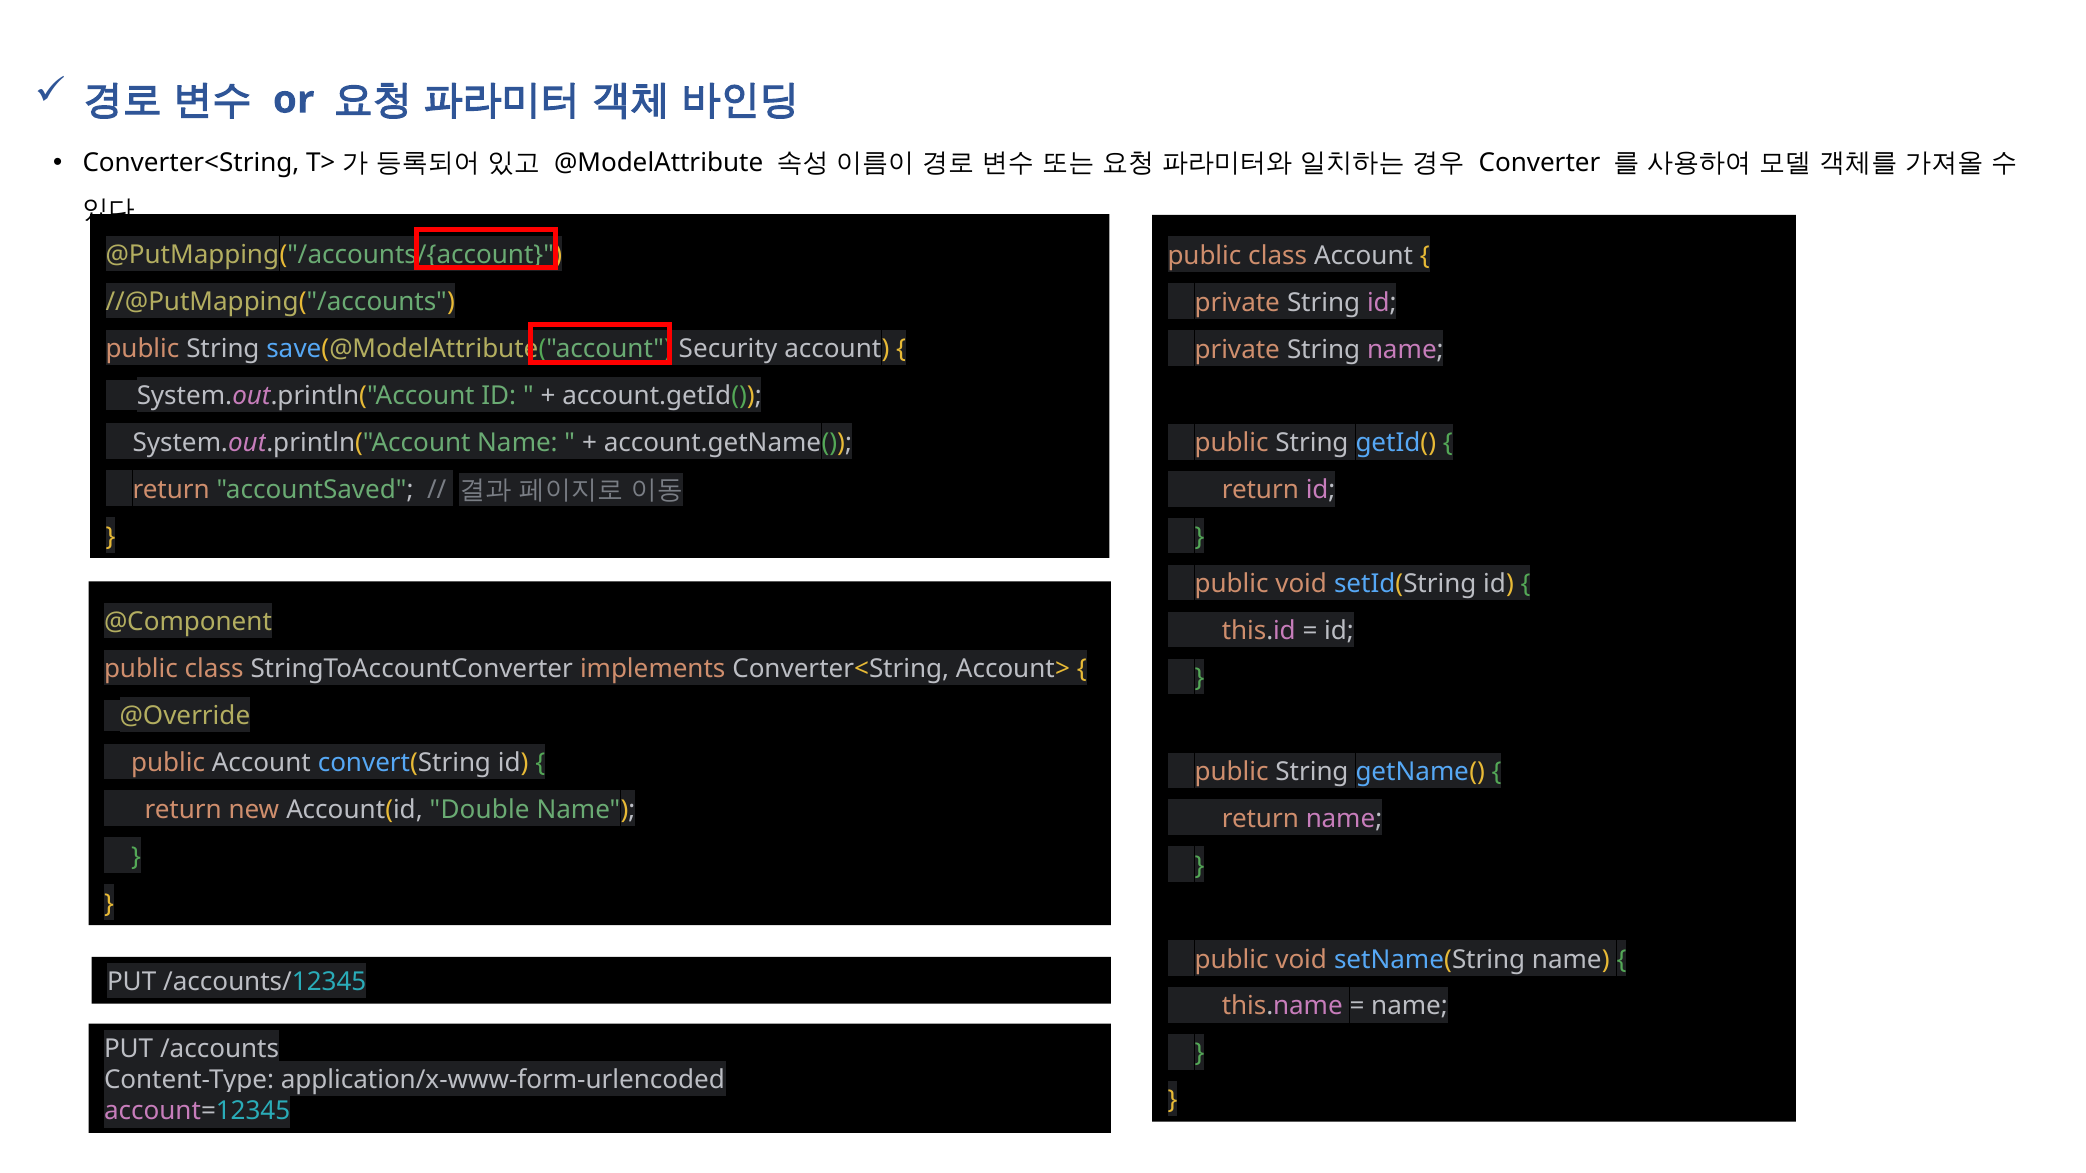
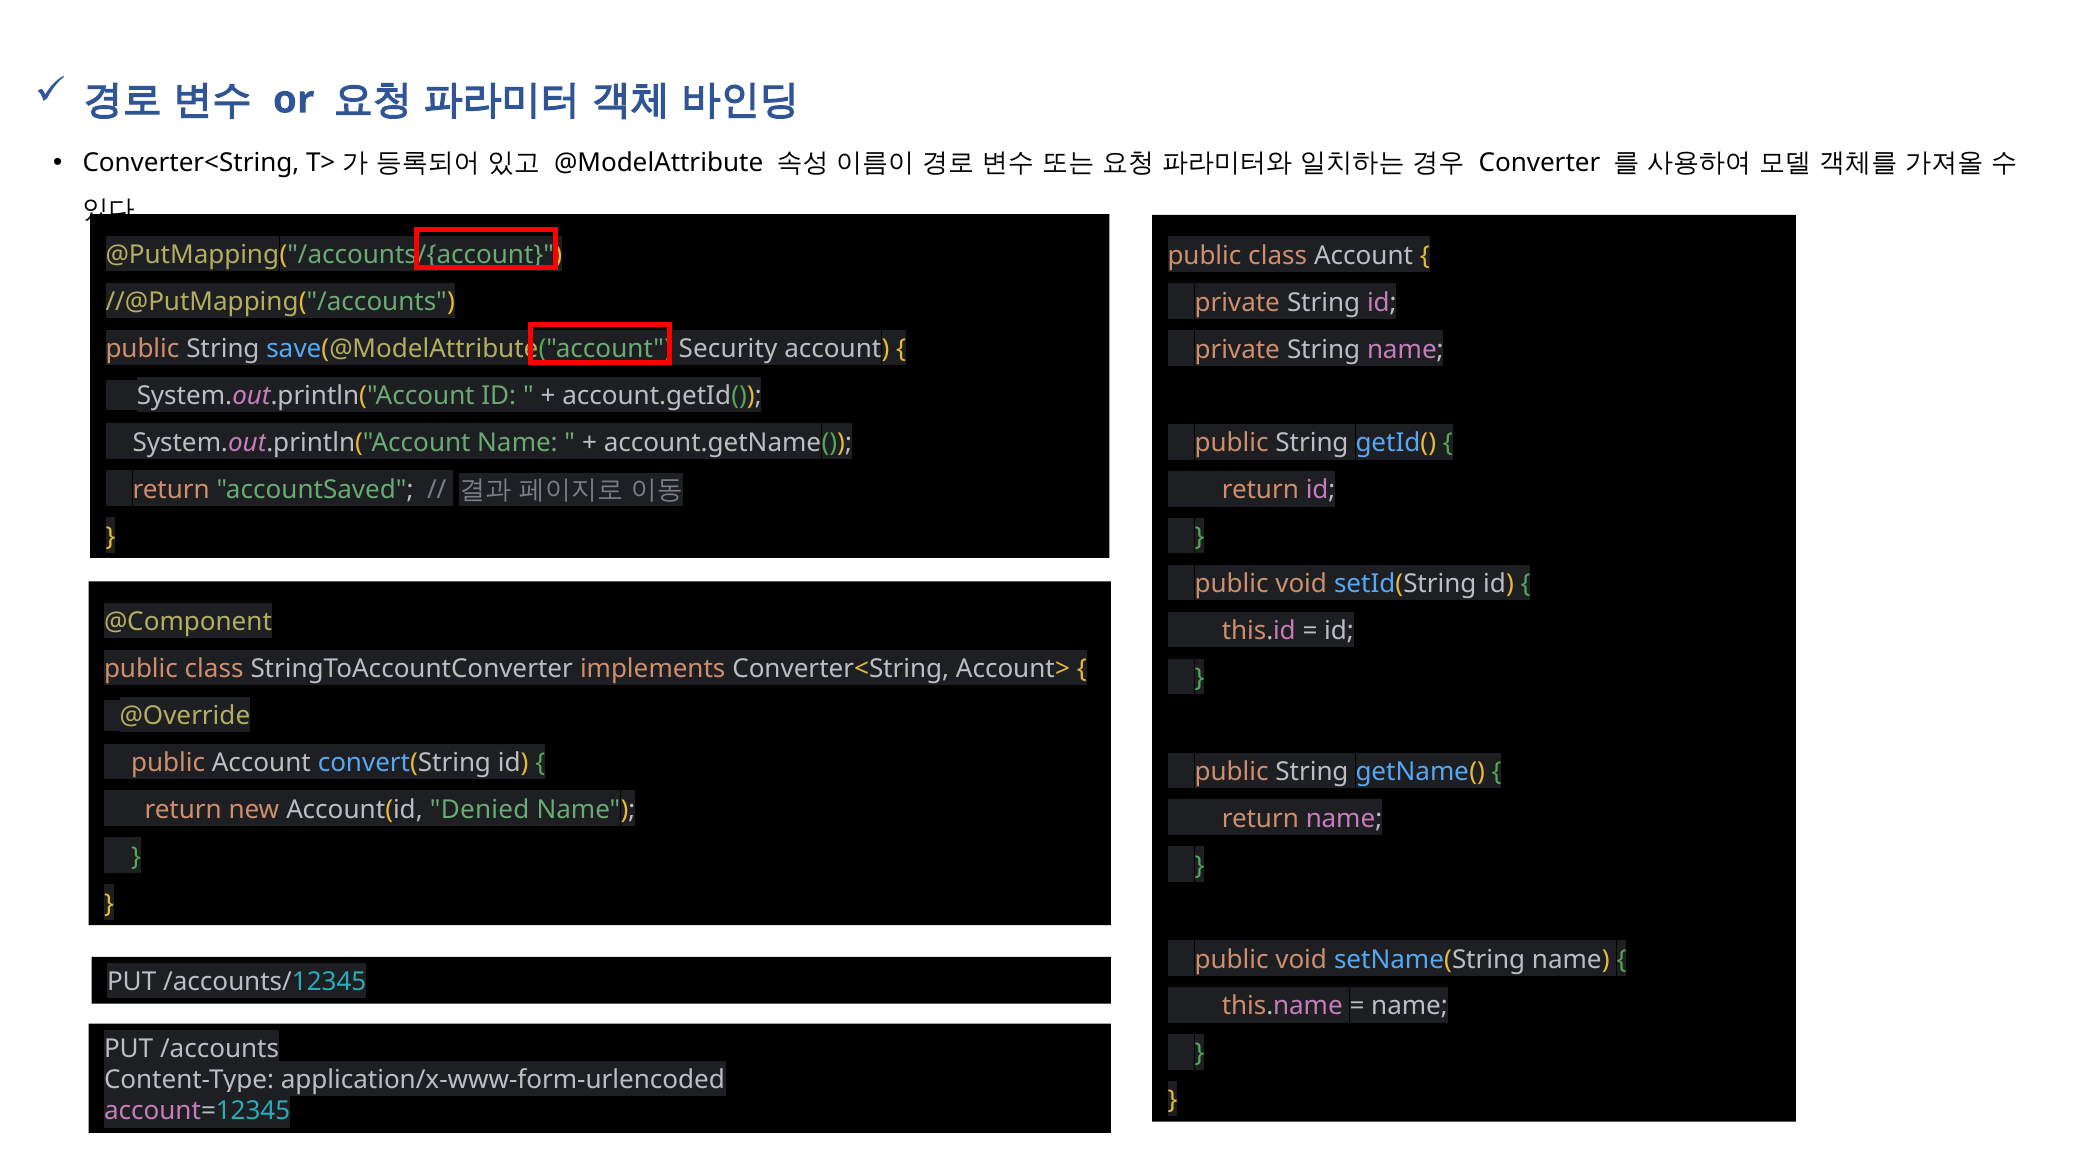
Double: Double -> Denied (480, 810)
